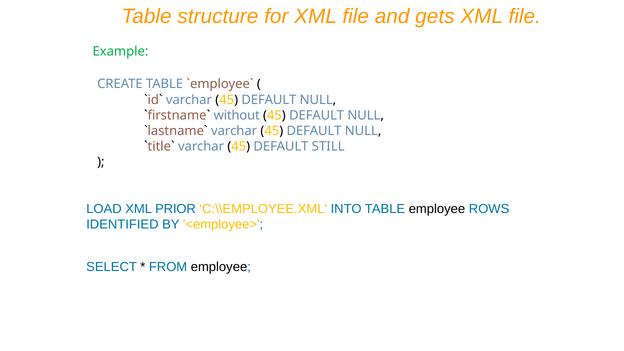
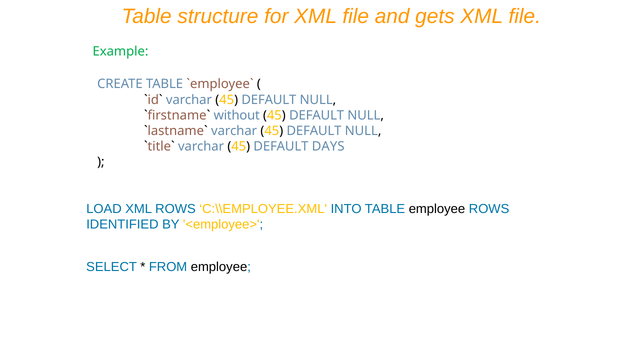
STILL: STILL -> DAYS (328, 147)
XML PRIOR: PRIOR -> ROWS (175, 209)
